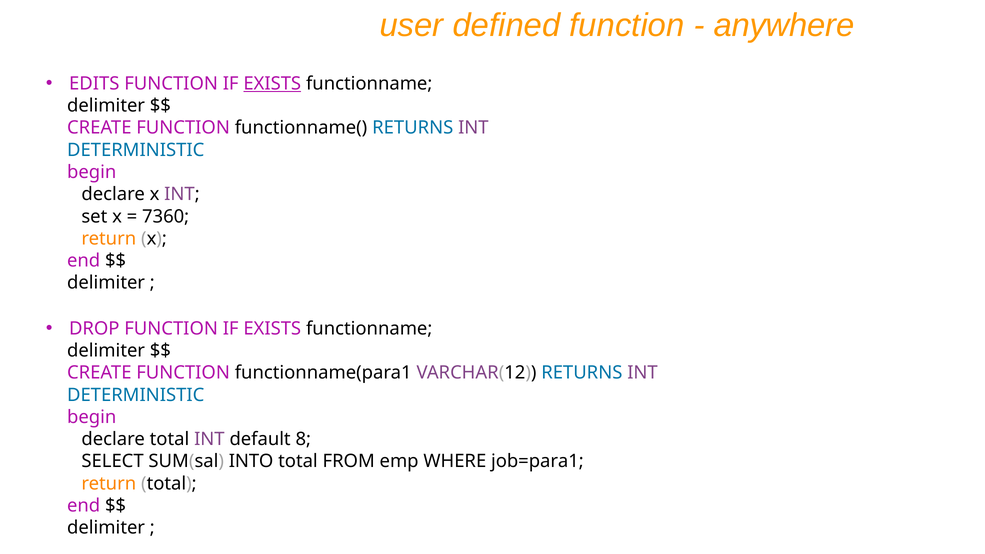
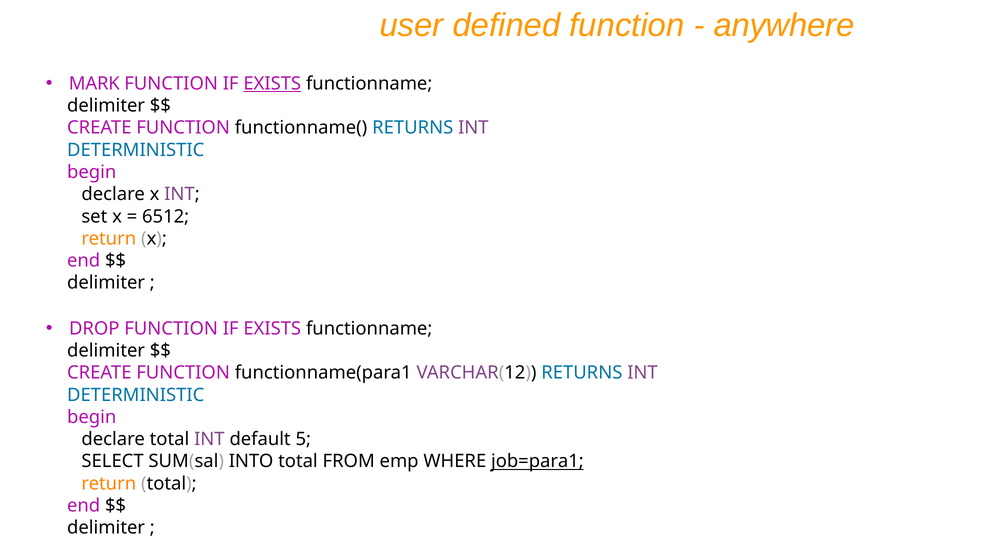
EDITS: EDITS -> MARK (94, 83)
7360: 7360 -> 6512 (166, 216)
8: 8 -> 5 (303, 439)
job=para1 underline: none -> present (537, 461)
